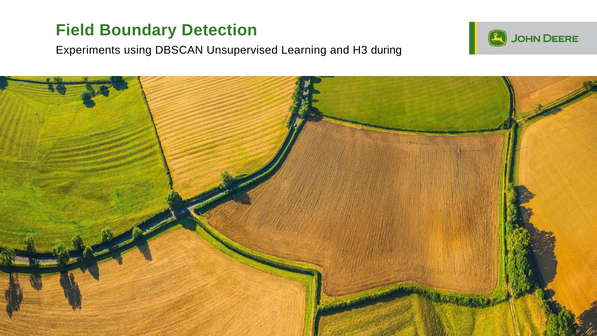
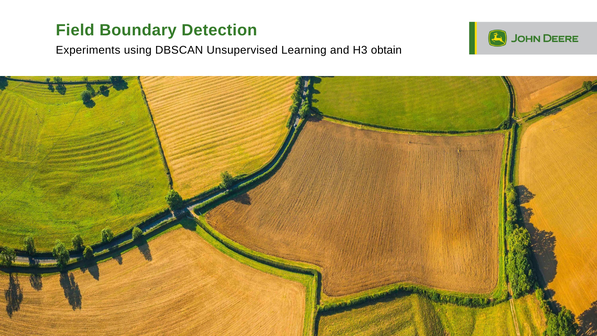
during: during -> obtain (386, 50)
